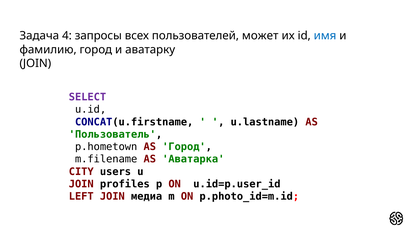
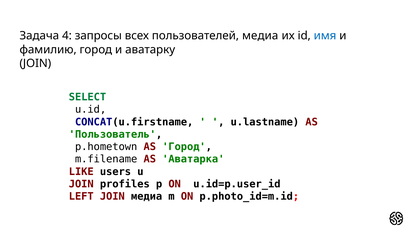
пользователей может: может -> медиа (260, 36)
SELECT colour: purple -> green (87, 97)
CITY: CITY -> LIKE (81, 172)
